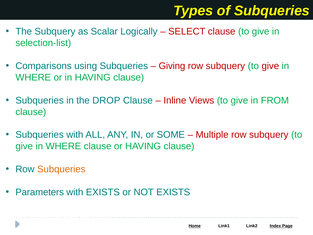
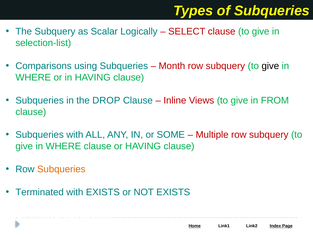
Giving: Giving -> Month (172, 66)
give colour: red -> black (270, 66)
Parameters: Parameters -> Terminated (40, 192)
